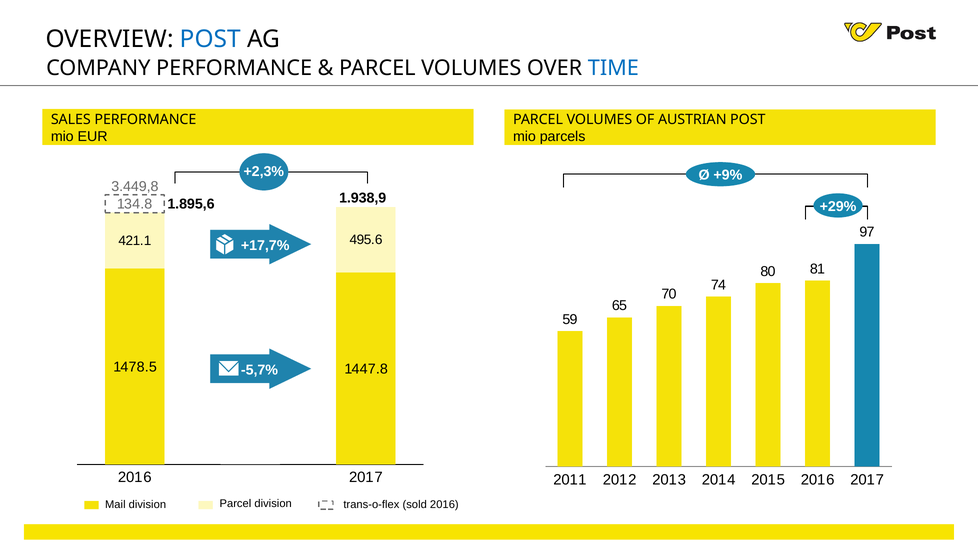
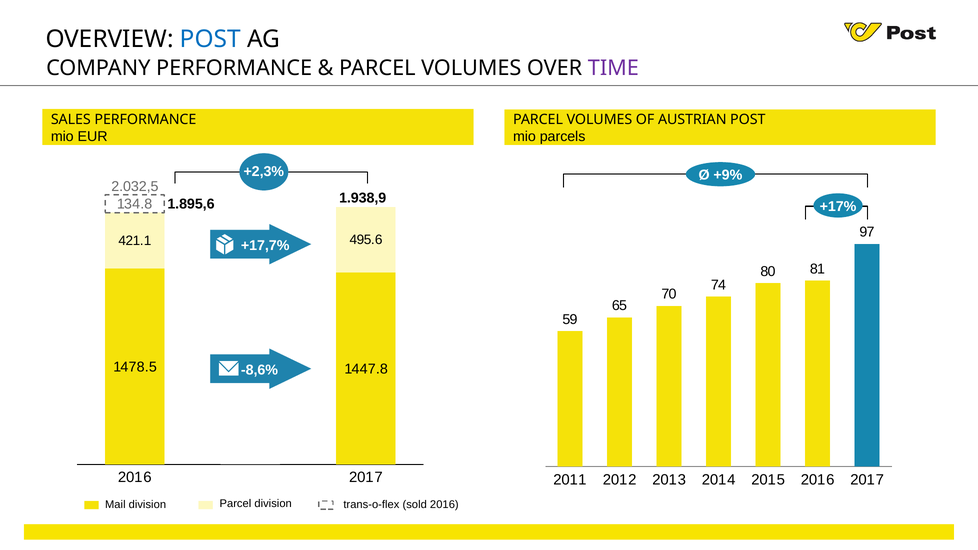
TIME colour: blue -> purple (613, 68)
3.449,8: 3.449,8 -> 2.032,5 (135, 186)
+29%: +29% -> +17% (838, 206)
-5,7%: -5,7% -> -8,6% (259, 370)
